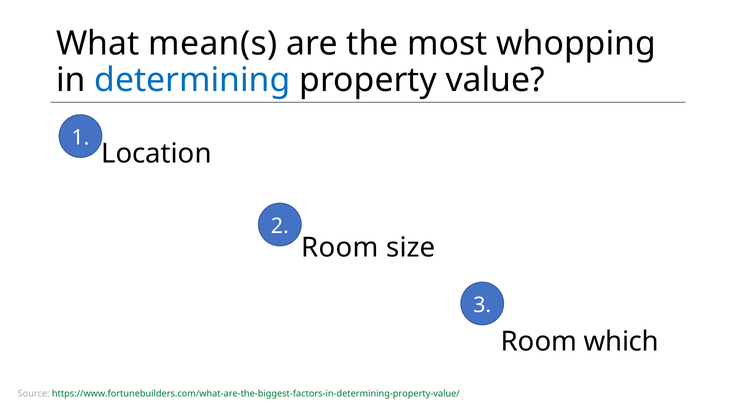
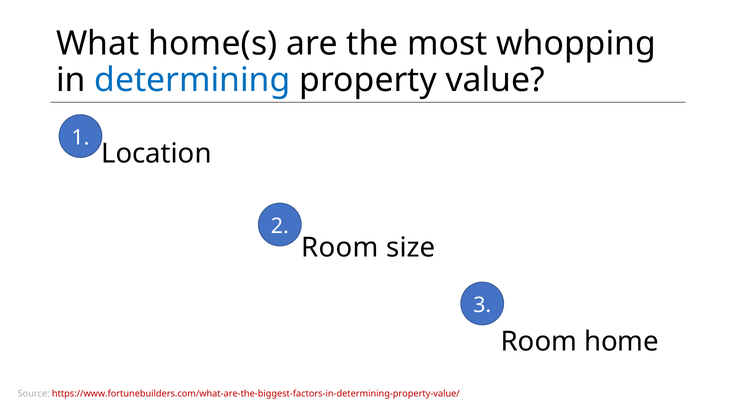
mean(s: mean(s -> home(s (213, 44)
which: which -> home (621, 342)
https://www.fortunebuilders.com/what-are-the-biggest-factors-in-determining-property-value/ colour: green -> red (256, 394)
